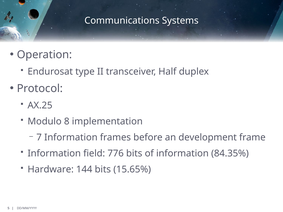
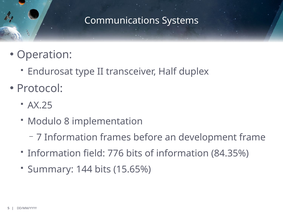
Hardware: Hardware -> Summary (51, 170)
